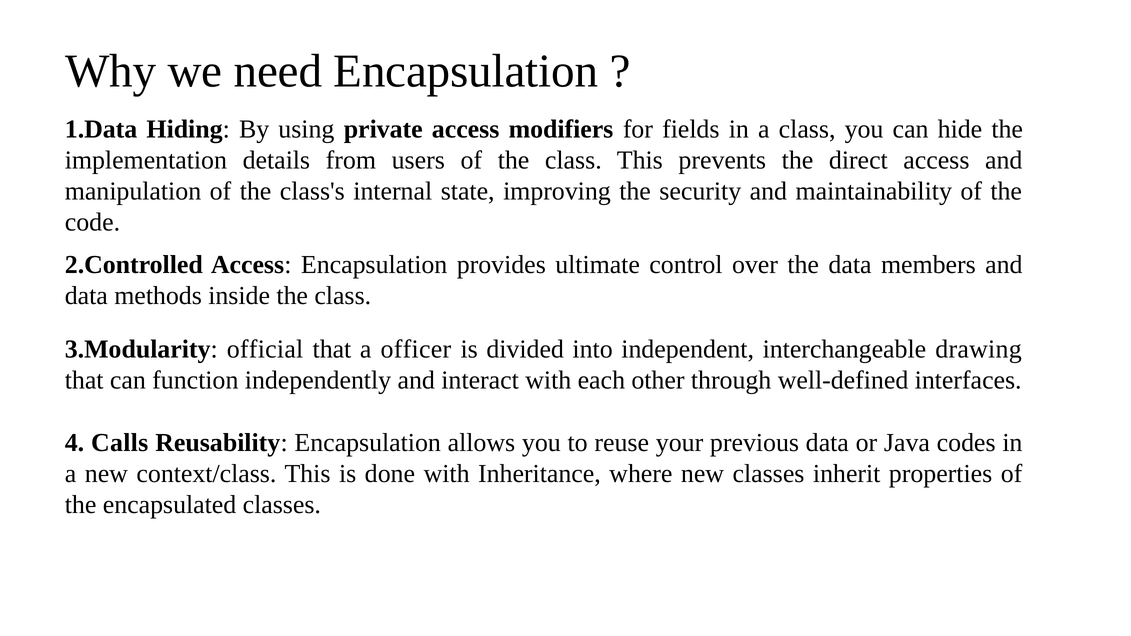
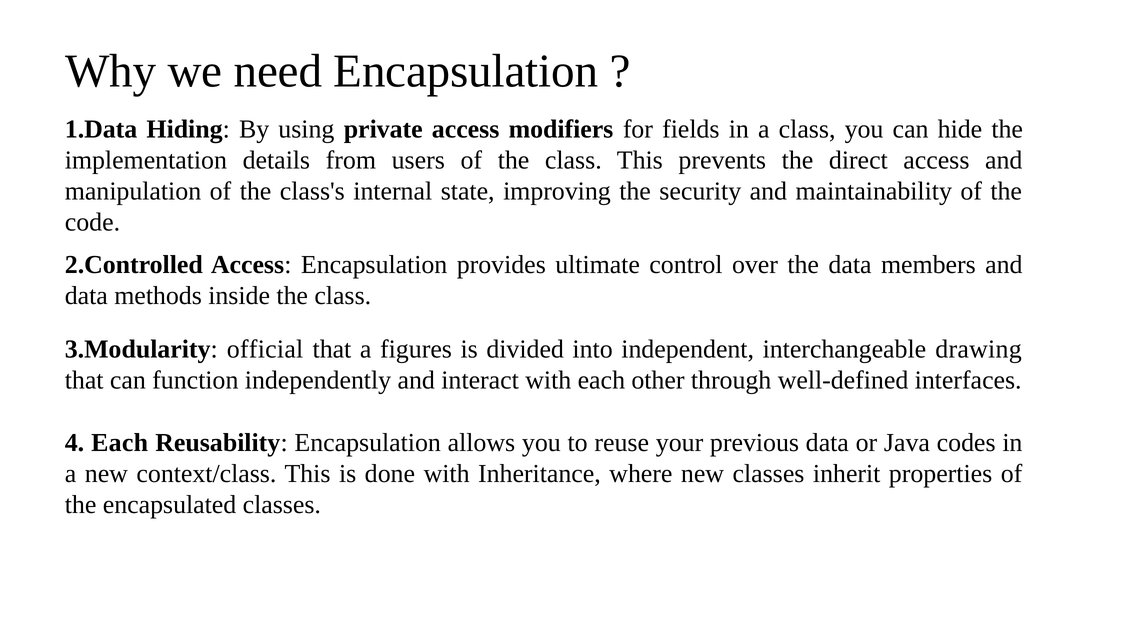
officer: officer -> figures (416, 349)
4 Calls: Calls -> Each (120, 443)
